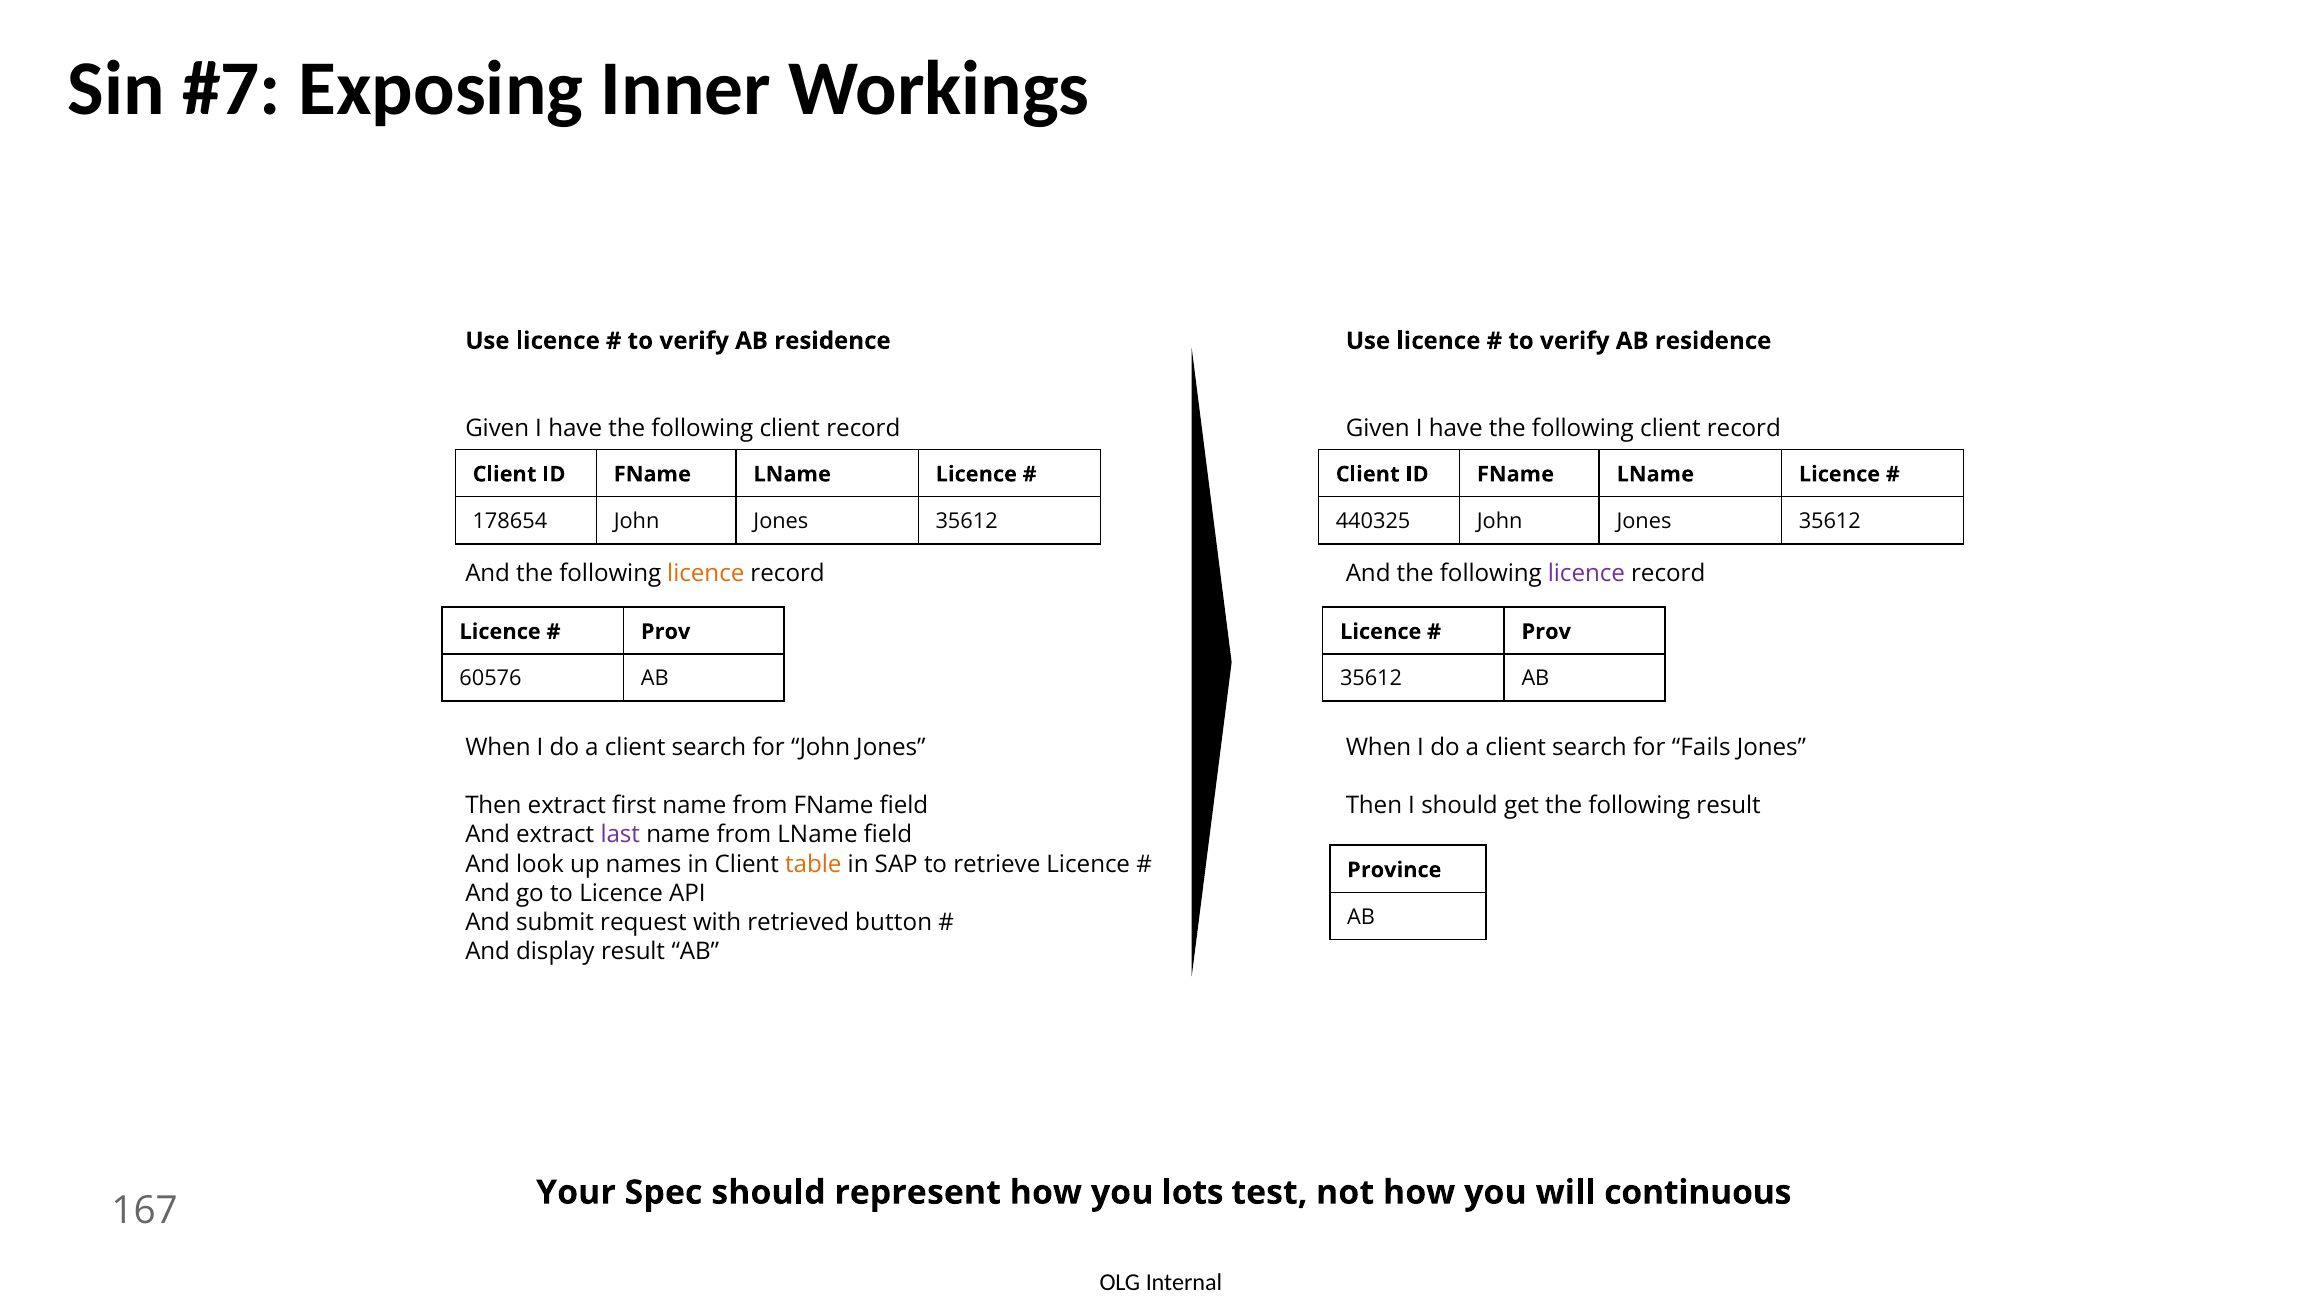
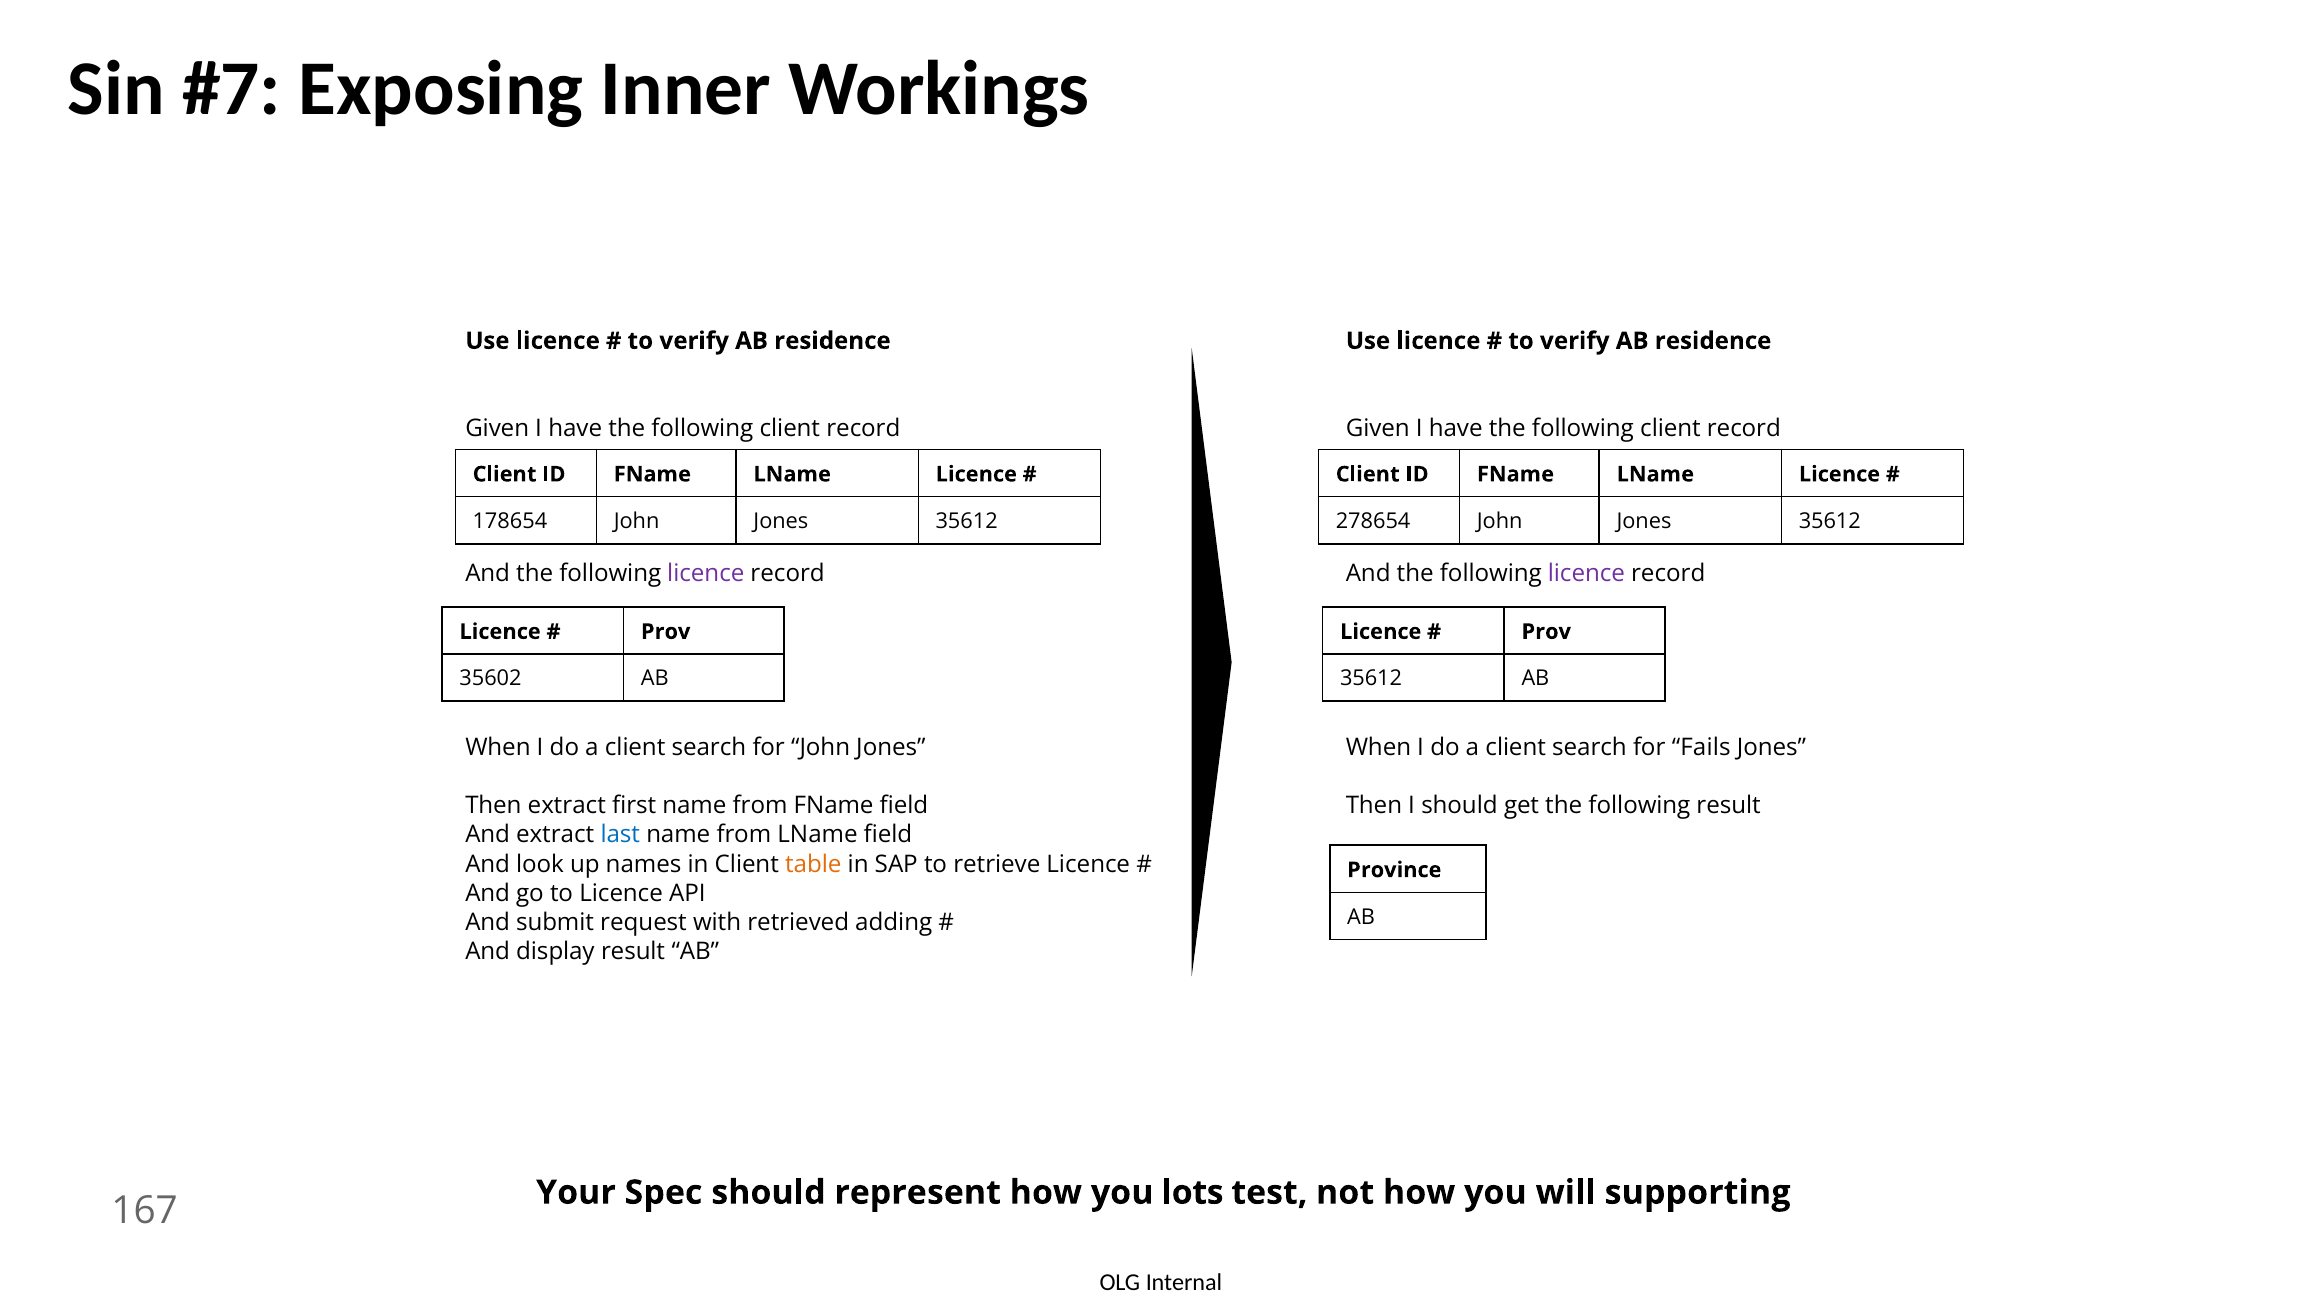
440325: 440325 -> 278654 (1373, 521)
licence colour: orange -> purple (706, 573)
60576: 60576 -> 35602 (490, 679)
last colour: purple -> blue (620, 835)
button: button -> adding (894, 922)
continuous: continuous -> supporting (1698, 1193)
